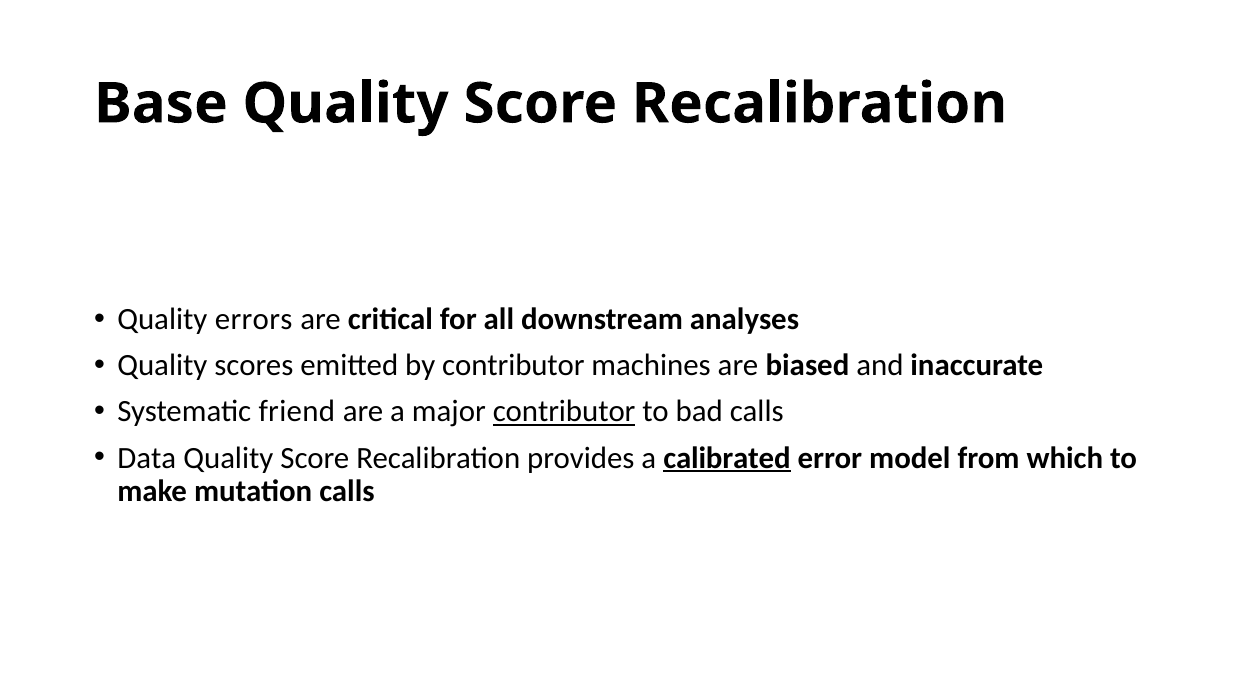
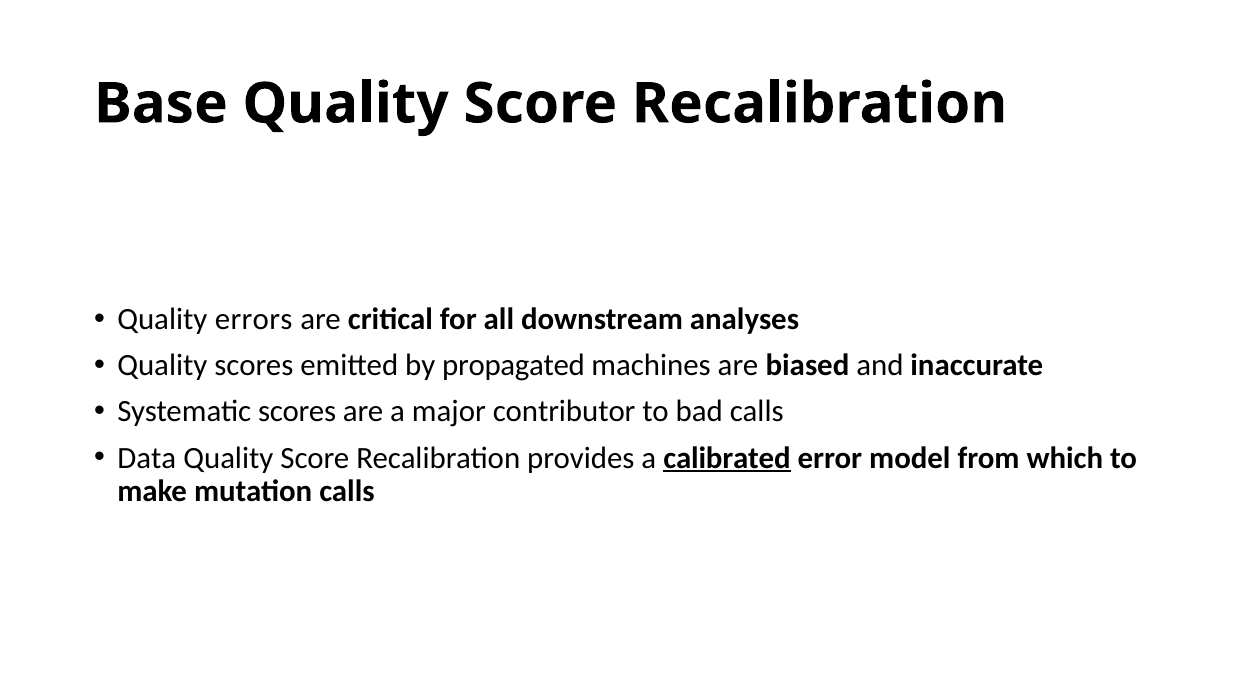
by contributor: contributor -> propagated (514, 365)
Systematic friend: friend -> scores (297, 412)
contributor underline: present -> none (564, 412)
